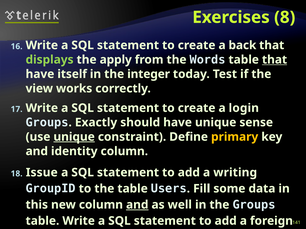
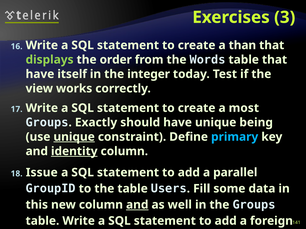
8: 8 -> 3 (285, 17)
back: back -> than (242, 45)
apply: apply -> order (116, 60)
that underline: present -> none (275, 60)
login: login -> most (244, 108)
sense: sense -> being (256, 123)
primary colour: yellow -> light blue (235, 137)
identity underline: none -> present (74, 152)
writing: writing -> parallel (235, 173)
